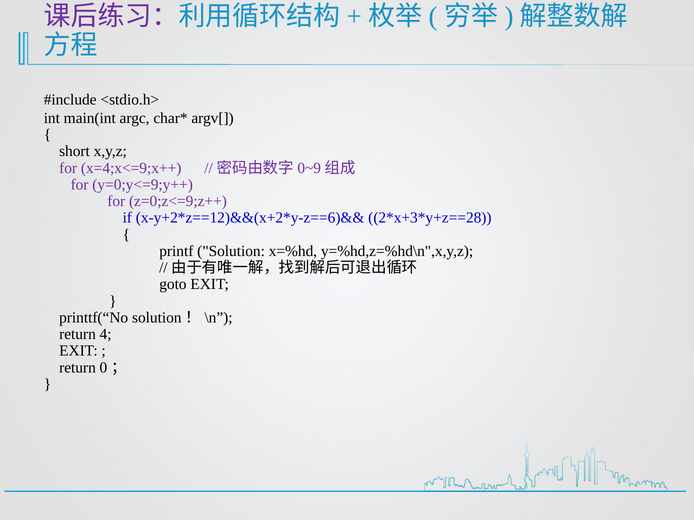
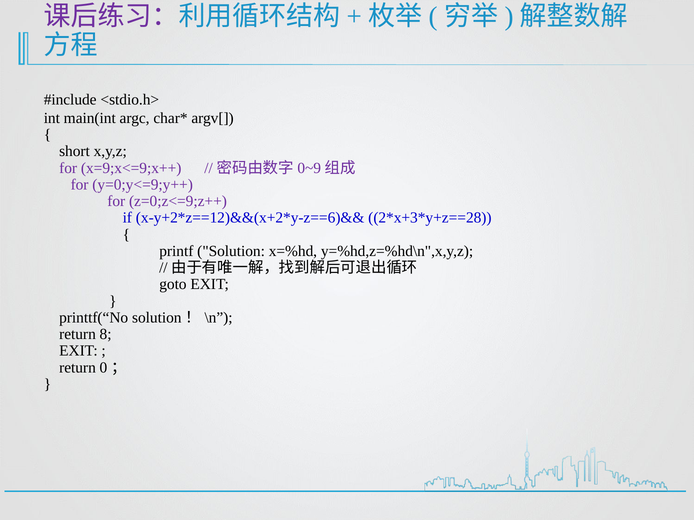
x=4;x<=9;x++: x=4;x<=9;x++ -> x=9;x<=9;x++ (131, 168)
4: 4 -> 8 (106, 335)
